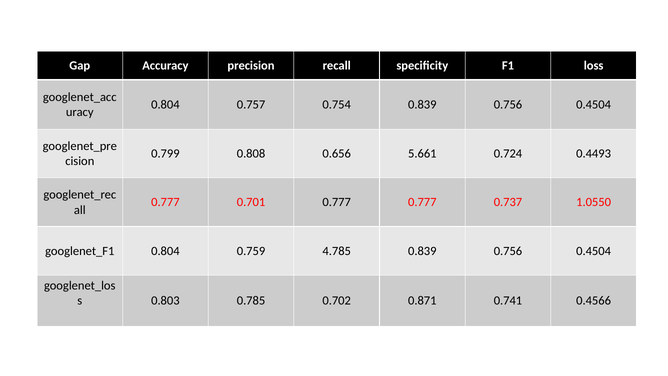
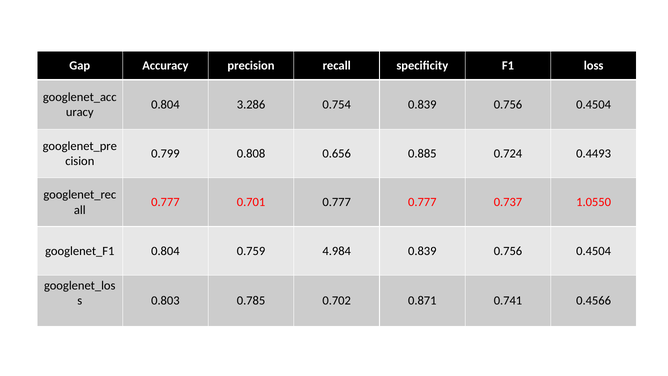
0.757: 0.757 -> 3.286 (251, 105)
5.661: 5.661 -> 0.885 (422, 154)
4.785: 4.785 -> 4.984 (337, 251)
